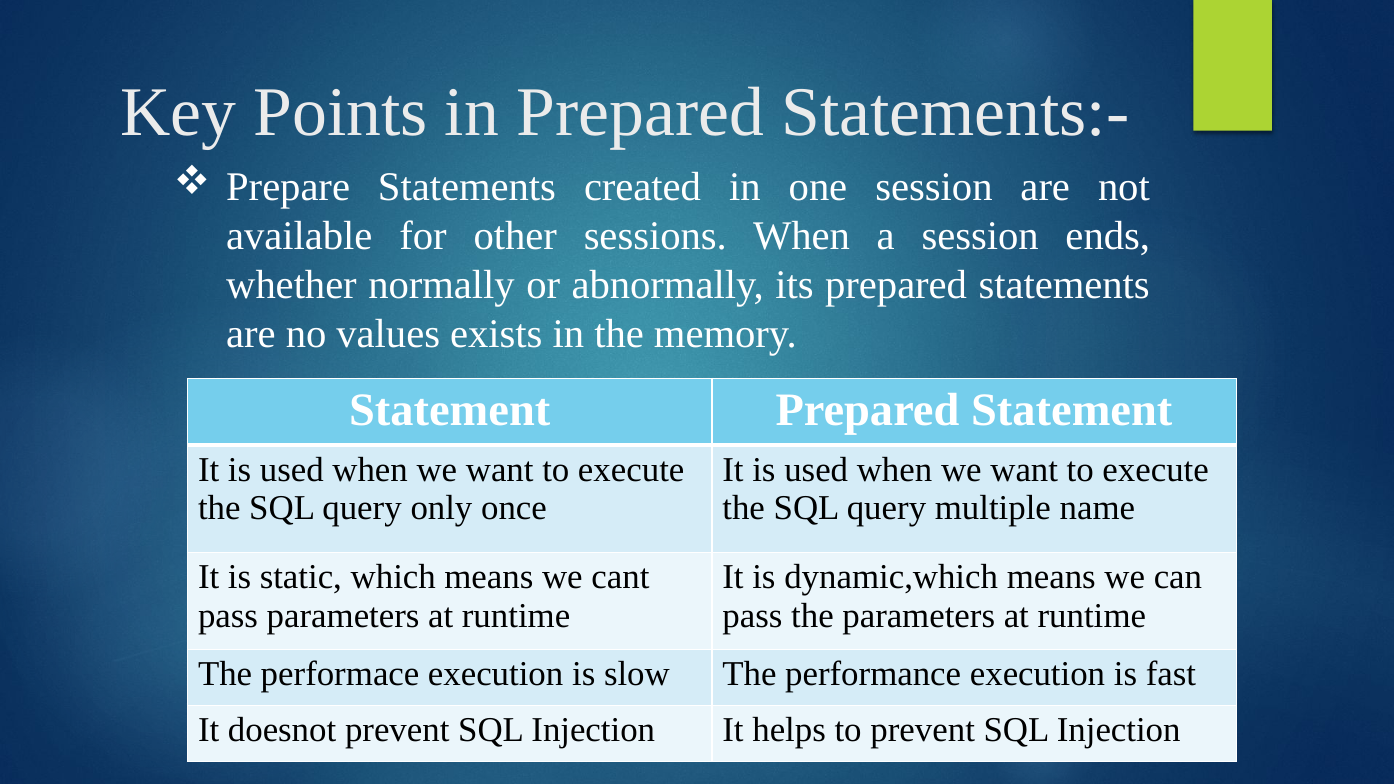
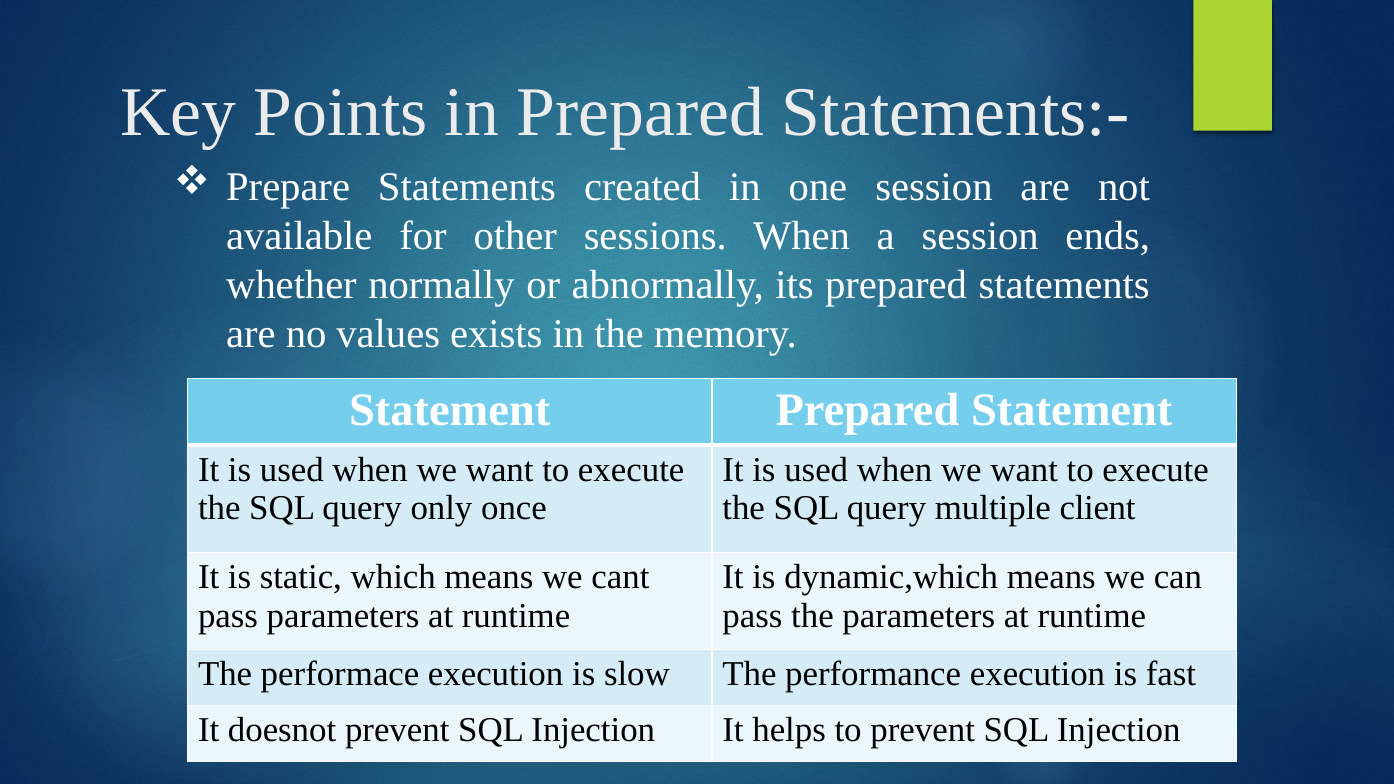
name: name -> client (1098, 508)
